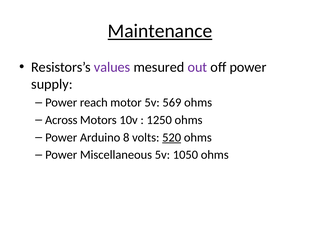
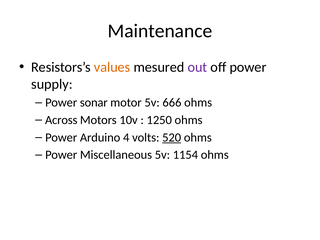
Maintenance underline: present -> none (160, 31)
values colour: purple -> orange (112, 67)
reach: reach -> sonar (94, 103)
569: 569 -> 666 (172, 103)
8: 8 -> 4 (126, 137)
1050: 1050 -> 1154 (185, 155)
